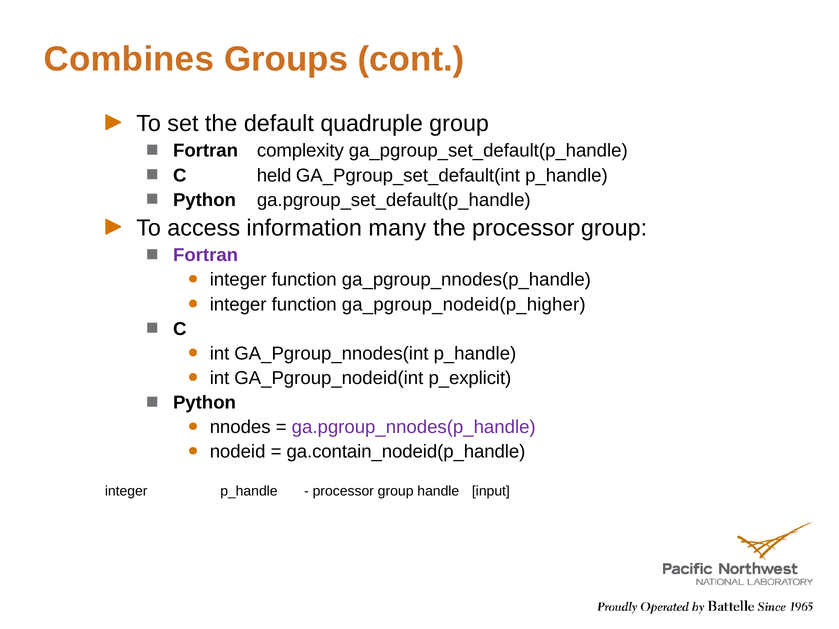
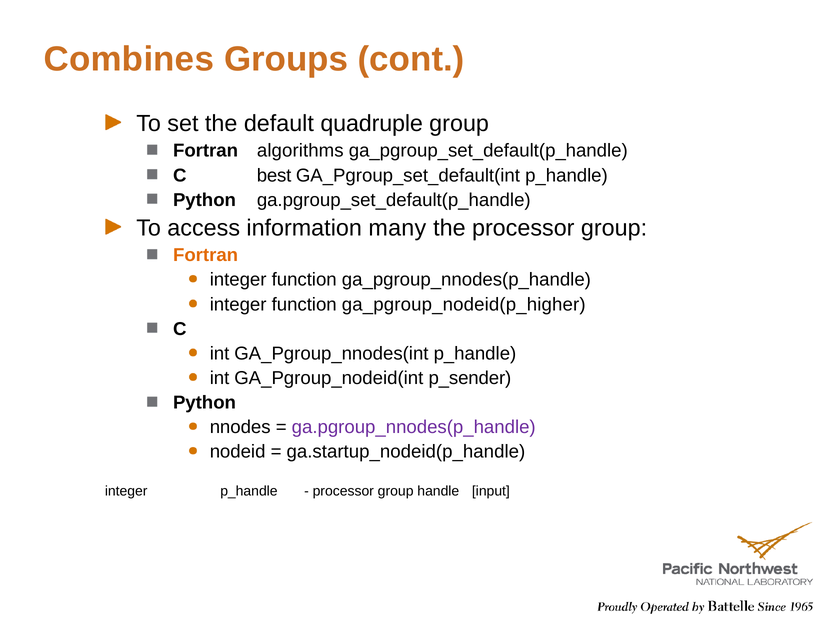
complexity: complexity -> algorithms (300, 151)
held: held -> best (274, 175)
Fortran colour: purple -> orange (206, 255)
p_explicit: p_explicit -> p_sender (470, 378)
ga.contain_nodeid(p_handle: ga.contain_nodeid(p_handle -> ga.startup_nodeid(p_handle (406, 452)
